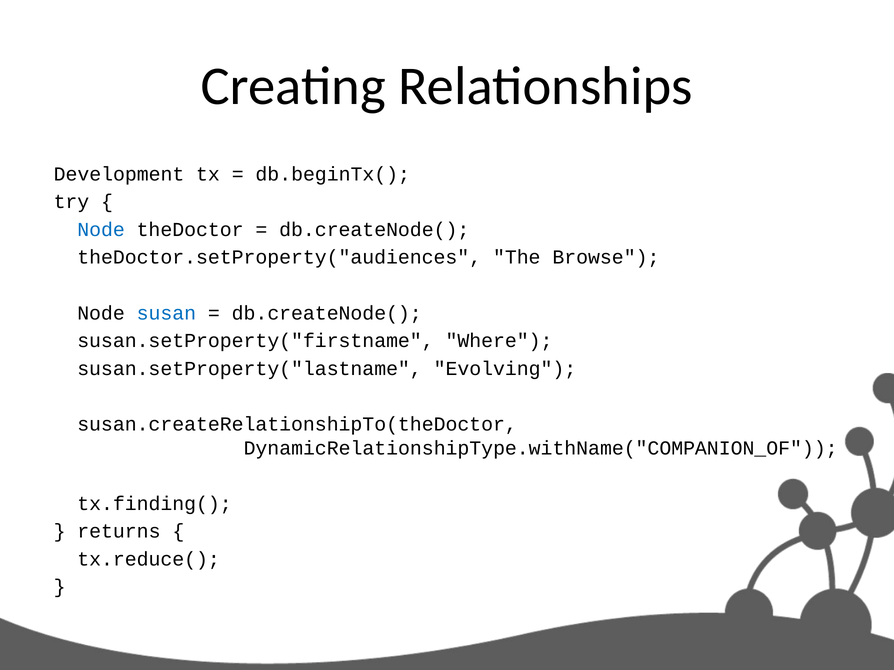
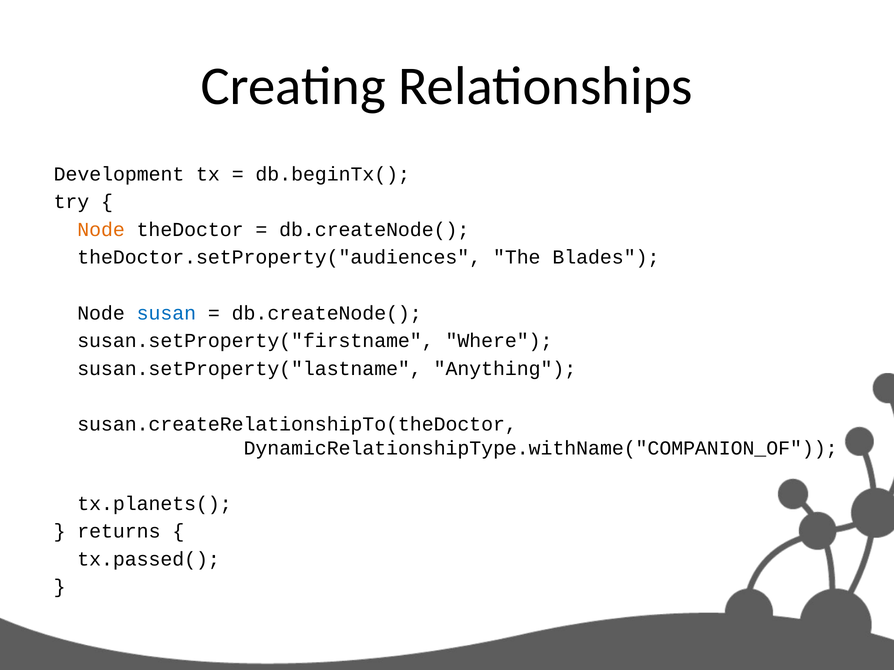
Node colour: blue -> orange (101, 230)
Browse: Browse -> Blades (606, 258)
Evolving: Evolving -> Anything (505, 369)
tx.finding(: tx.finding( -> tx.planets( (155, 504)
tx.reduce(: tx.reduce( -> tx.passed( (149, 560)
